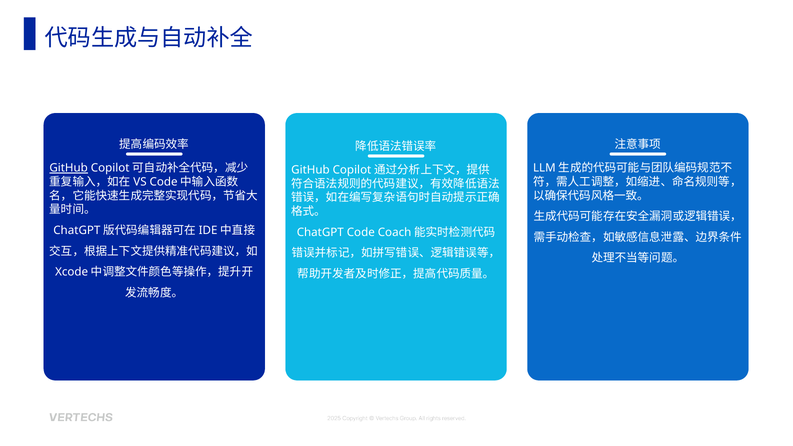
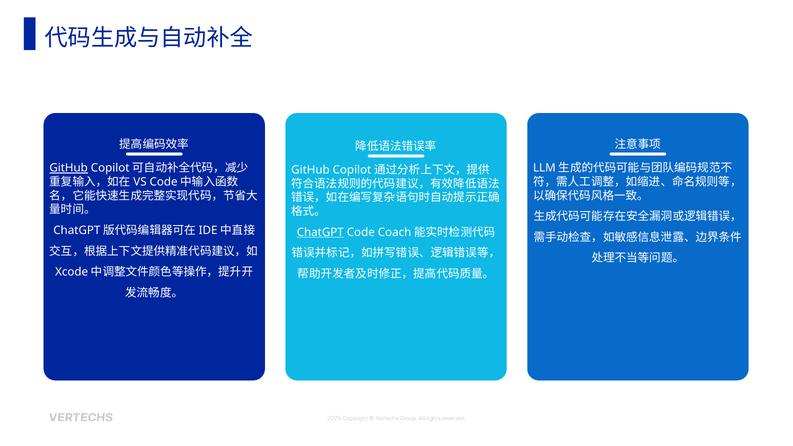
ChatGPT underline: none -> present (320, 232)
